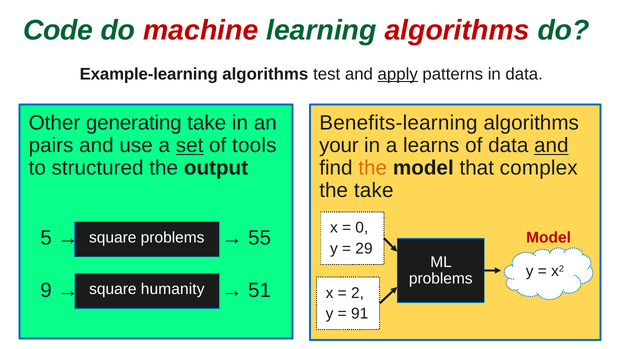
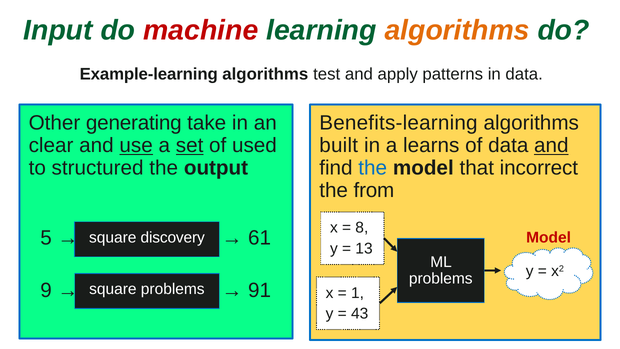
Code: Code -> Input (58, 31)
algorithms colour: red -> orange (457, 31)
apply underline: present -> none (398, 74)
pairs: pairs -> clear (51, 145)
use underline: none -> present (136, 145)
tools: tools -> used (254, 145)
your: your -> built (339, 145)
the colour: orange -> blue (373, 168)
complex: complex -> incorrect (539, 168)
the take: take -> from (374, 190)
0: 0 -> 8 (362, 228)
55: 55 -> 61 (260, 238)
square problems: problems -> discovery (173, 237)
29: 29 -> 13 (364, 248)
51: 51 -> 91 (260, 290)
square humanity: humanity -> problems (173, 289)
2: 2 -> 1 (358, 293)
91: 91 -> 43 (360, 313)
